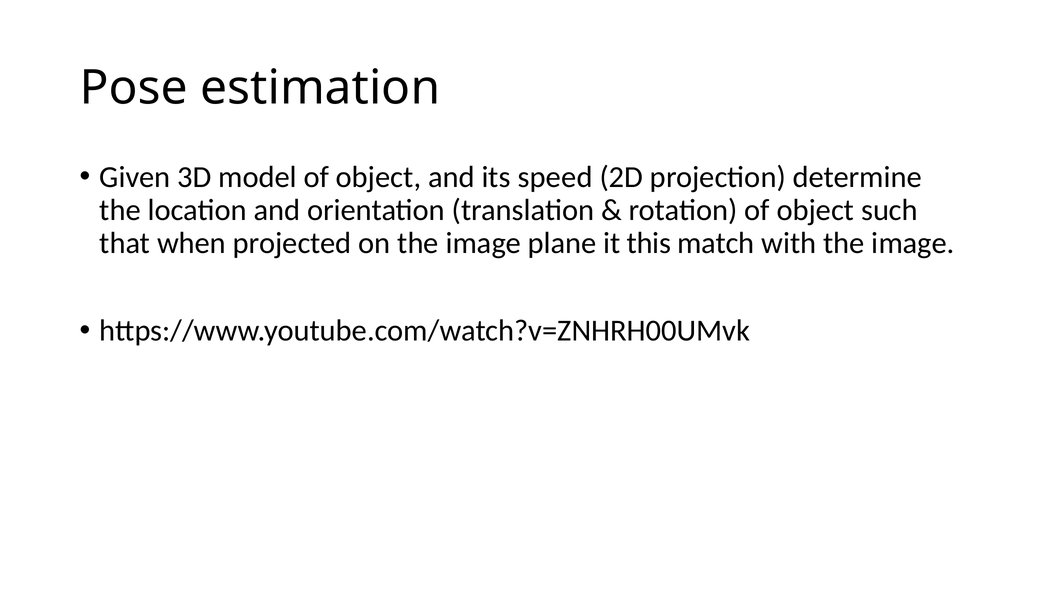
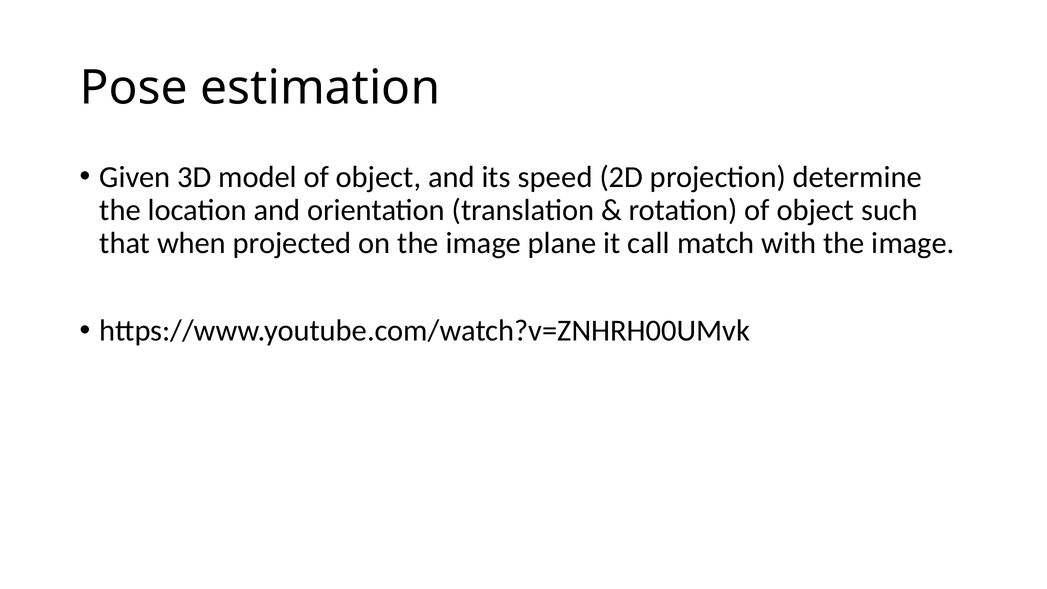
this: this -> call (649, 243)
